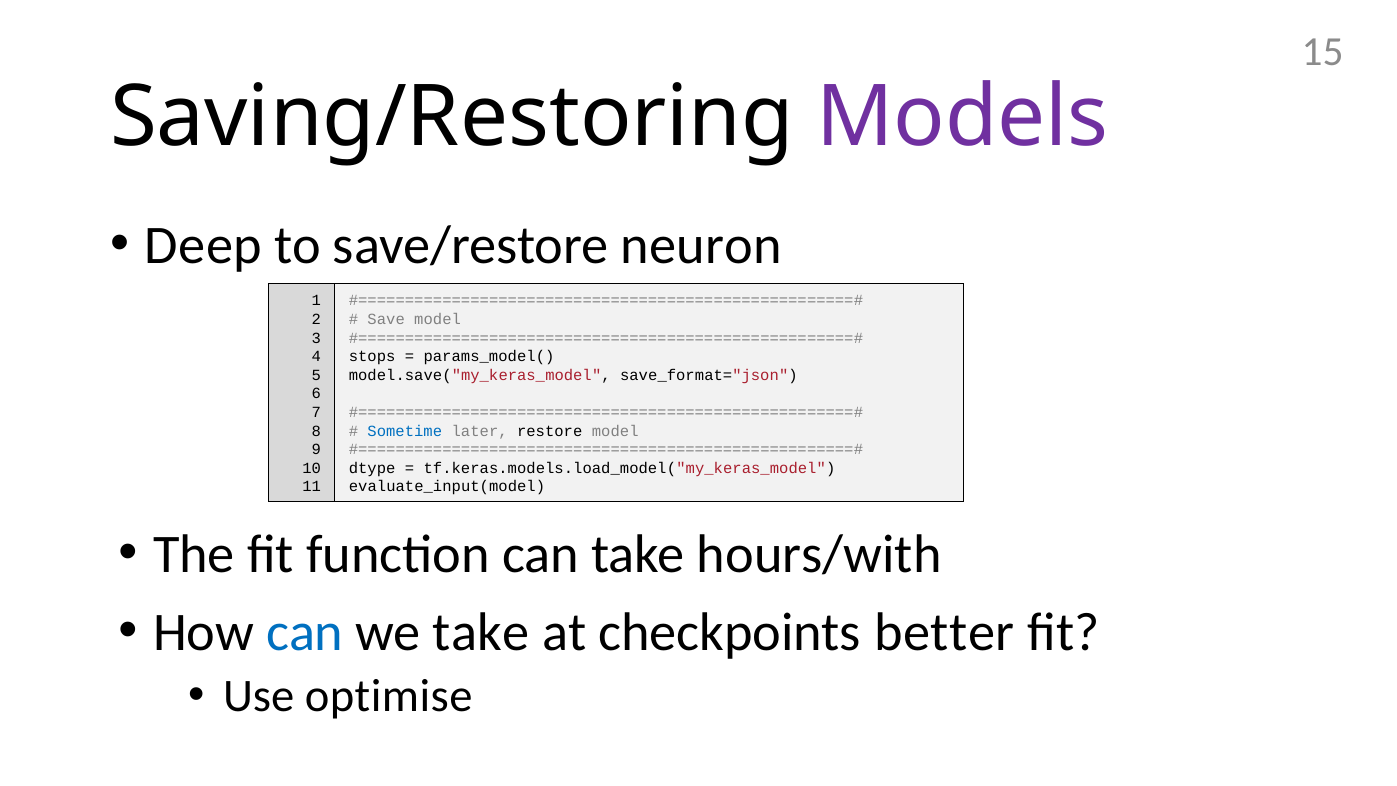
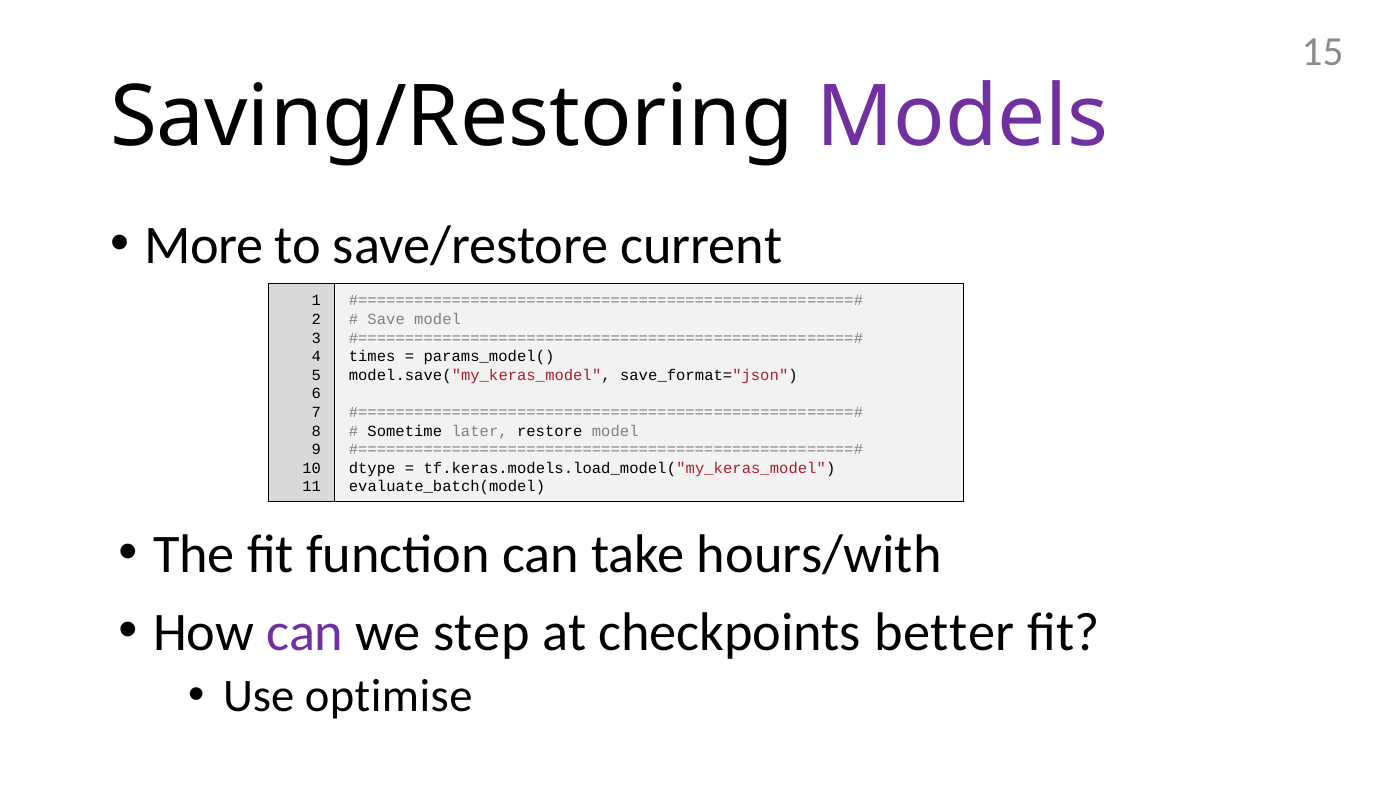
Deep: Deep -> More (204, 245)
neuron: neuron -> current (701, 245)
stops: stops -> times (372, 357)
Sometime colour: blue -> black (405, 431)
evaluate_input(model: evaluate_input(model -> evaluate_batch(model (447, 487)
can colour: blue -> purple (305, 632)
we take: take -> step (481, 632)
